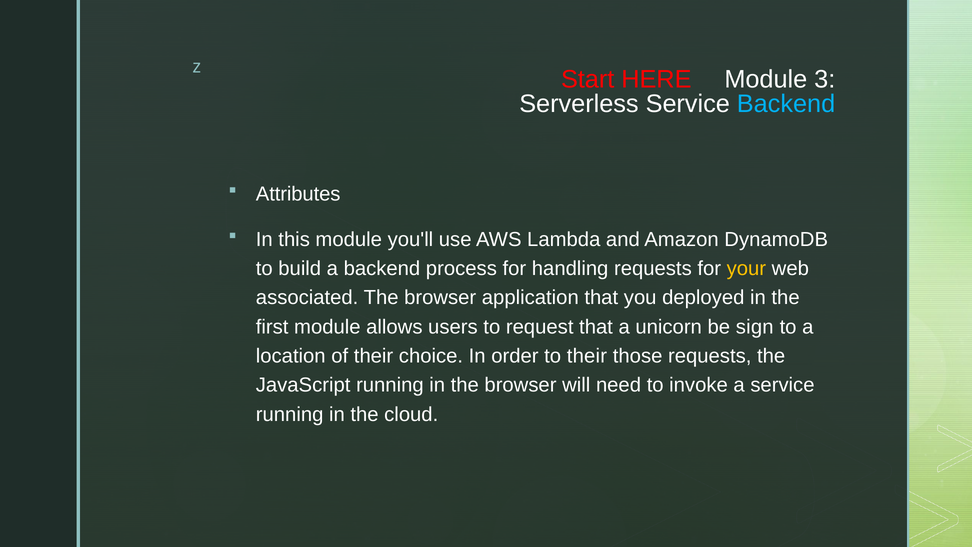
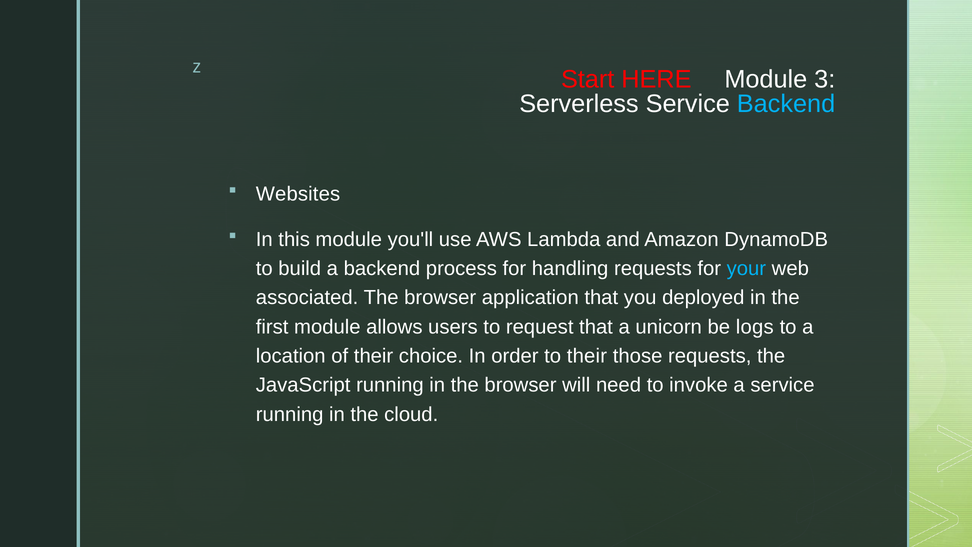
Attributes: Attributes -> Websites (298, 194)
your colour: yellow -> light blue (746, 268)
sign: sign -> logs (755, 327)
